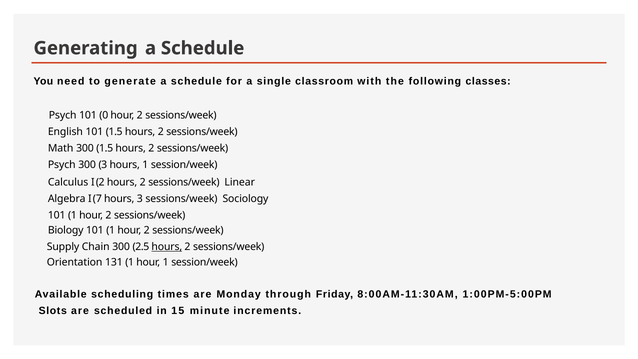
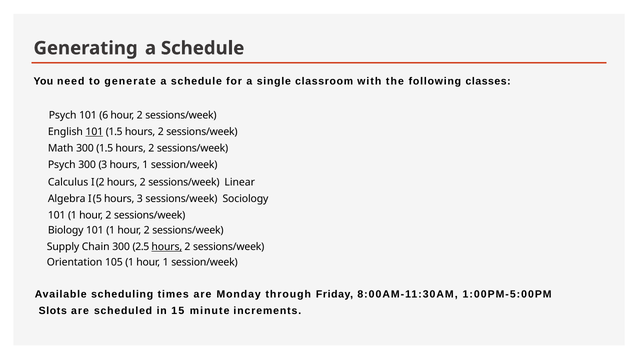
0: 0 -> 6 (104, 115)
101 underline: none -> present (94, 132)
7: 7 -> 5 (97, 199)
131: 131 -> 105 (114, 262)
